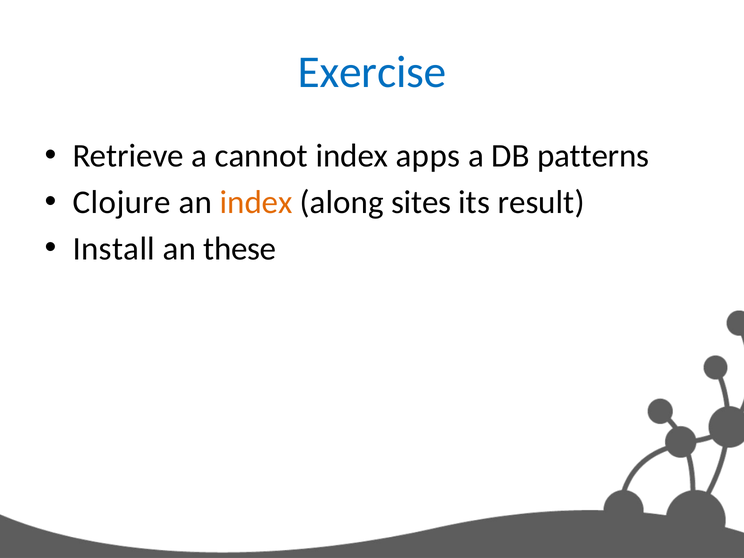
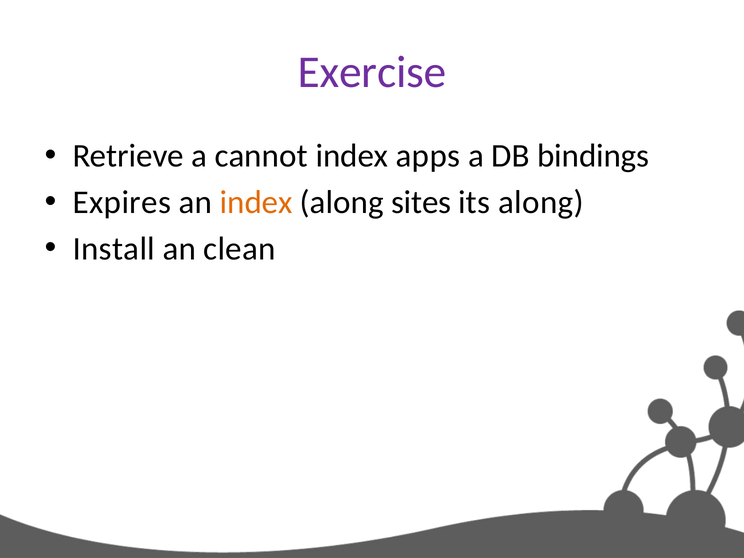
Exercise colour: blue -> purple (372, 72)
patterns: patterns -> bindings (593, 156)
Clojure: Clojure -> Expires (122, 202)
its result: result -> along (541, 202)
these: these -> clean (240, 249)
